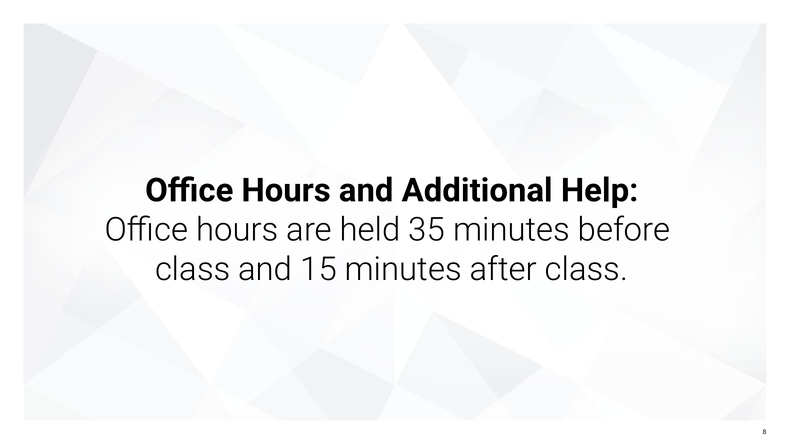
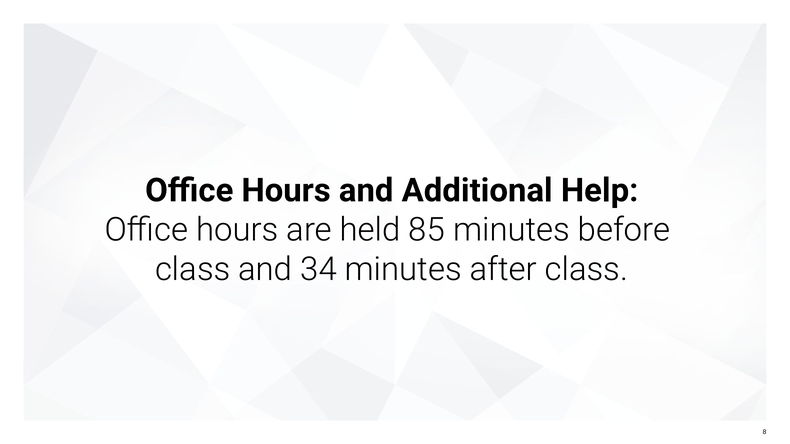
35: 35 -> 85 (427, 230)
15: 15 -> 34 (319, 270)
